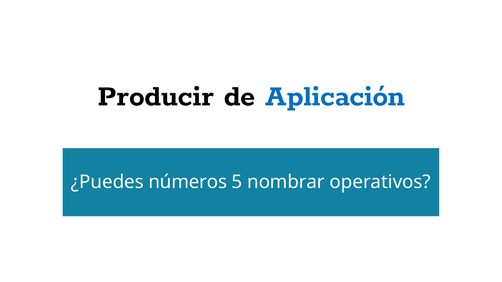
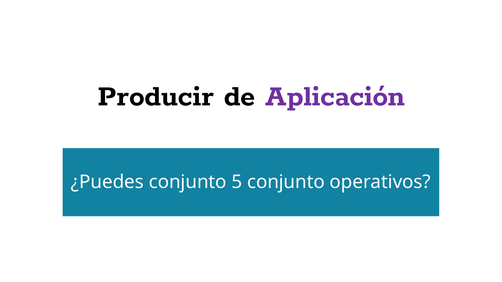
Aplicación colour: blue -> purple (335, 95)
¿Puedes números: números -> conjunto (188, 182)
5 nombrar: nombrar -> conjunto (286, 182)
